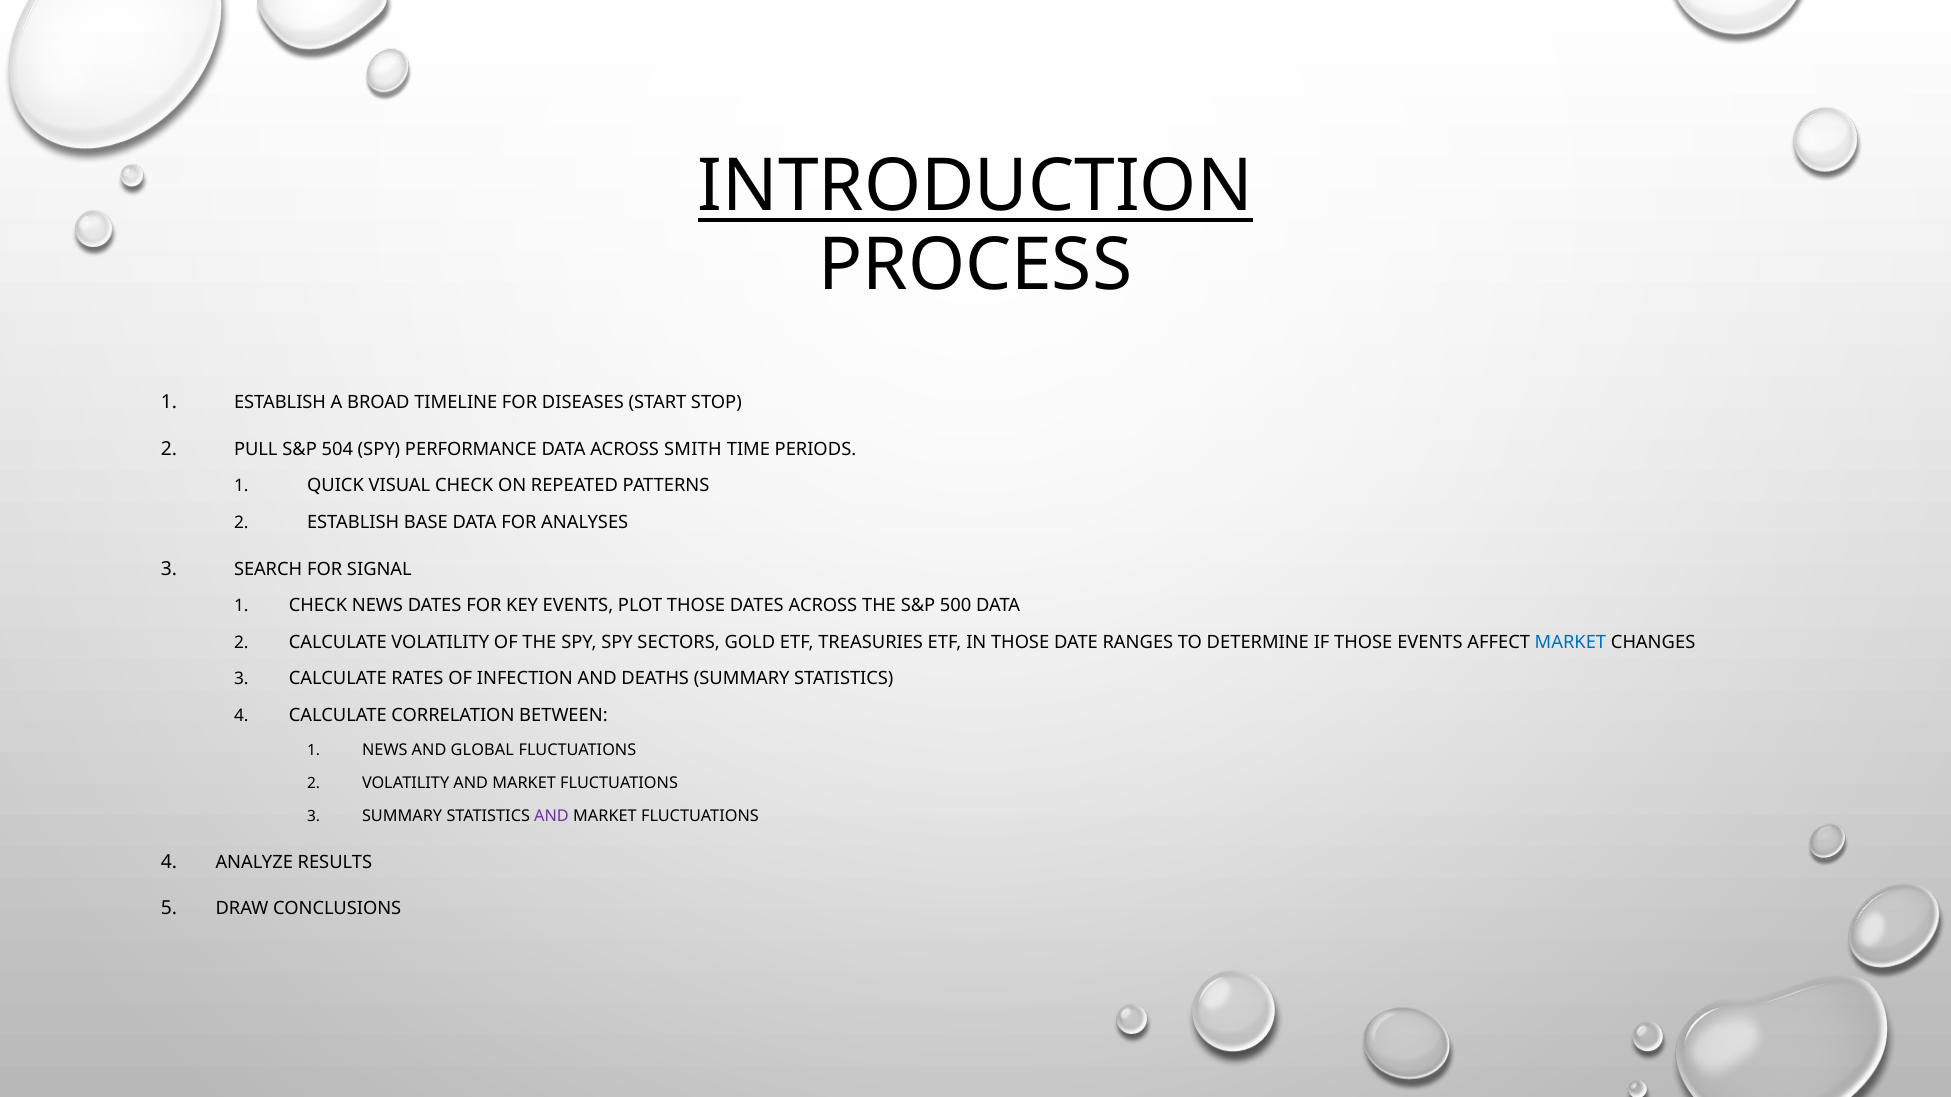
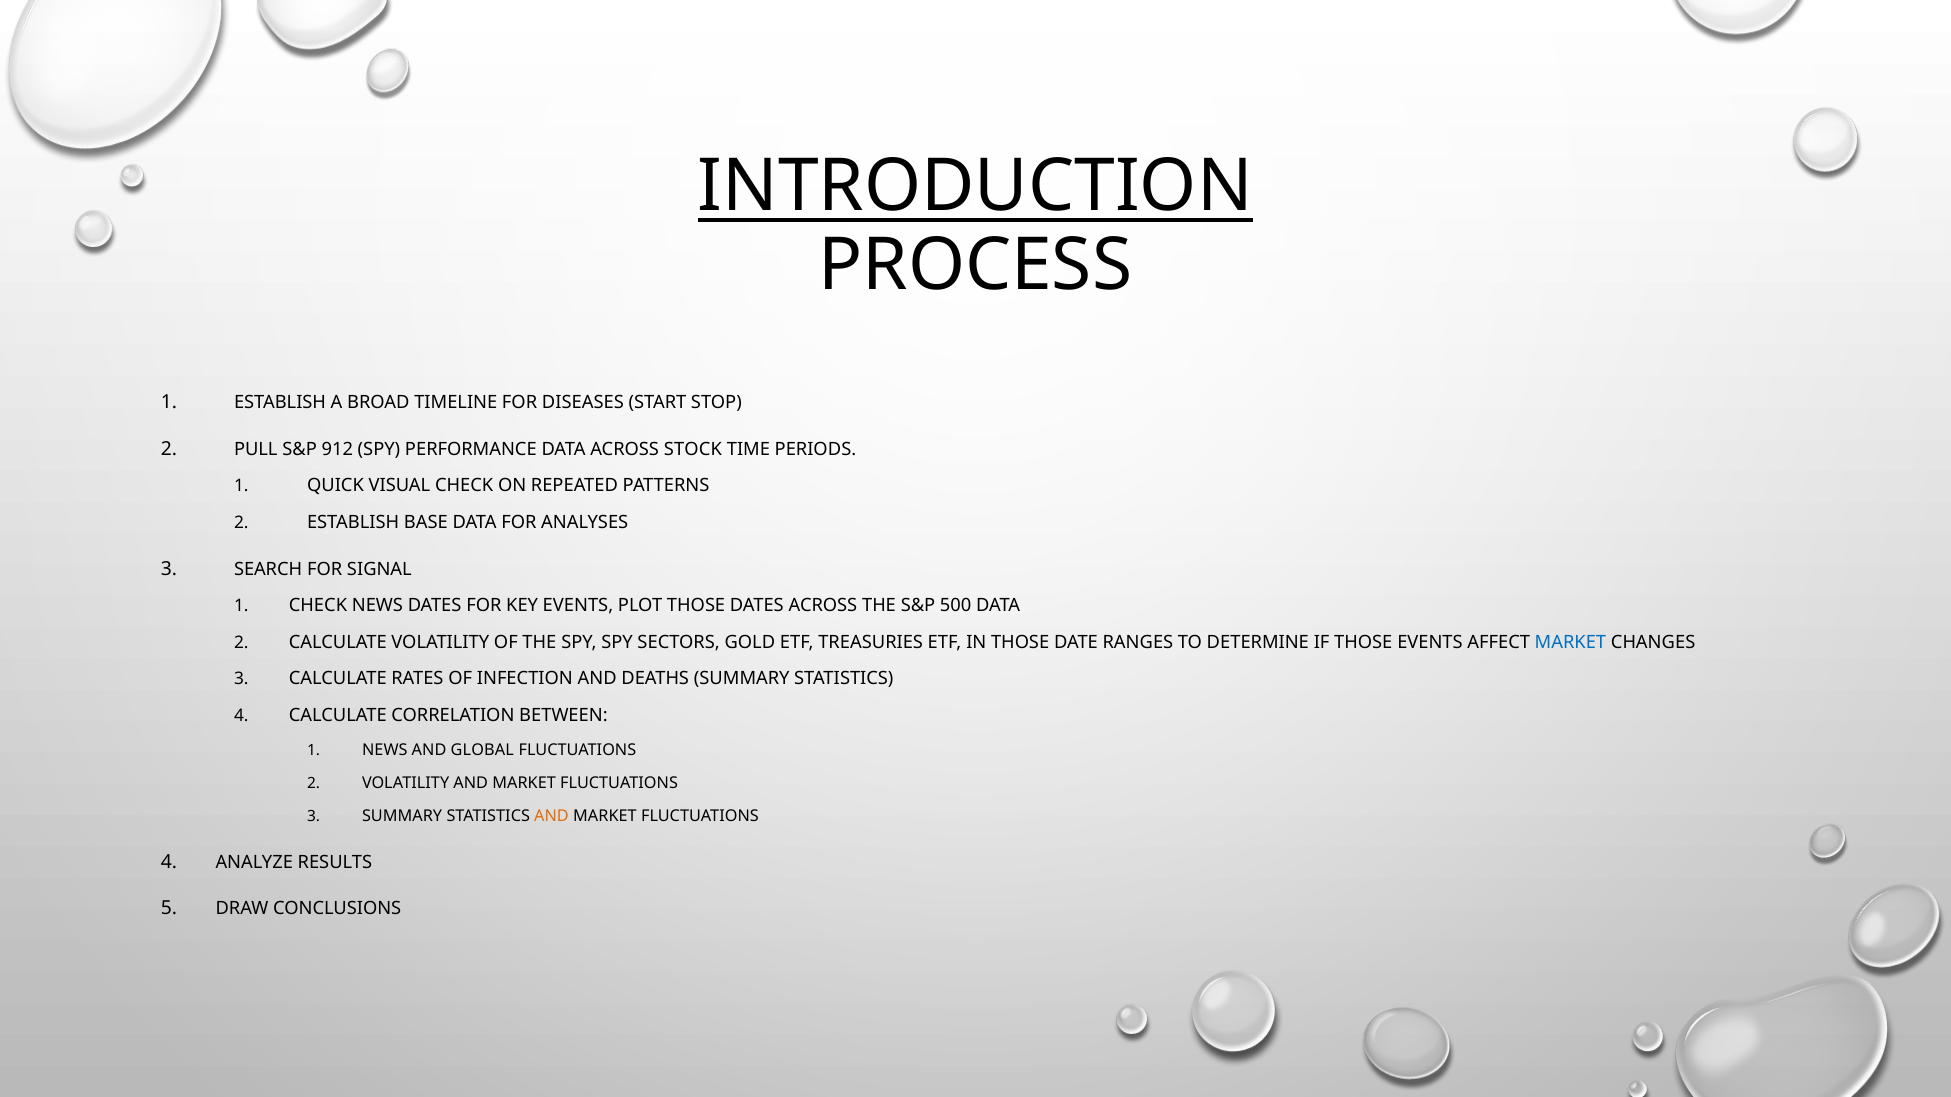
504: 504 -> 912 (337, 449)
SMITH: SMITH -> STOCK (693, 449)
AND colour: purple -> orange (552, 817)
